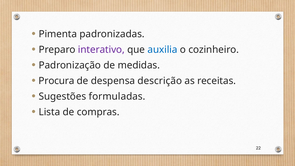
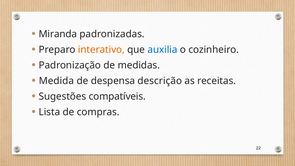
Pimenta: Pimenta -> Miranda (58, 34)
interativo colour: purple -> orange (101, 50)
Procura: Procura -> Medida (56, 81)
formuladas: formuladas -> compatíveis (117, 96)
